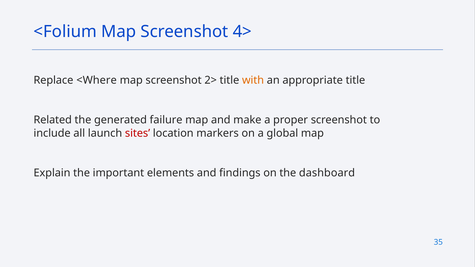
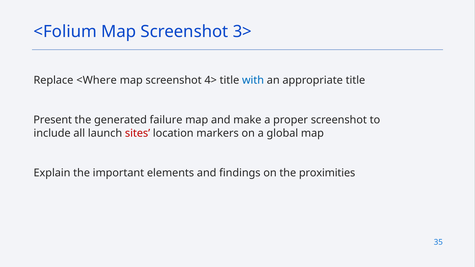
4>: 4> -> 3> (242, 32)
2>: 2> -> 4> (211, 80)
with colour: orange -> blue (253, 80)
Related: Related -> Present (53, 120)
dashboard: dashboard -> proximities (327, 173)
